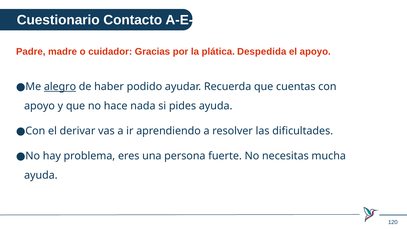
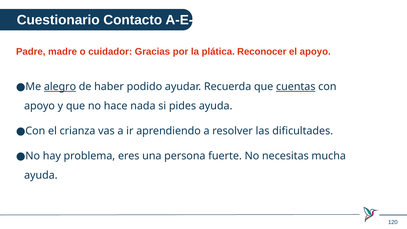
Despedida: Despedida -> Reconocer (262, 52)
cuentas underline: none -> present (296, 87)
derivar: derivar -> crianza (78, 131)
